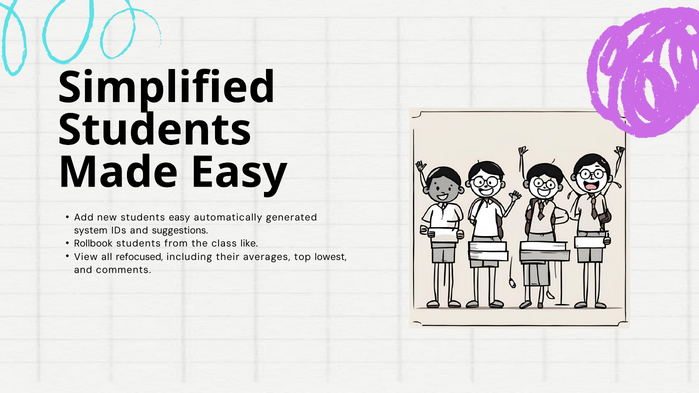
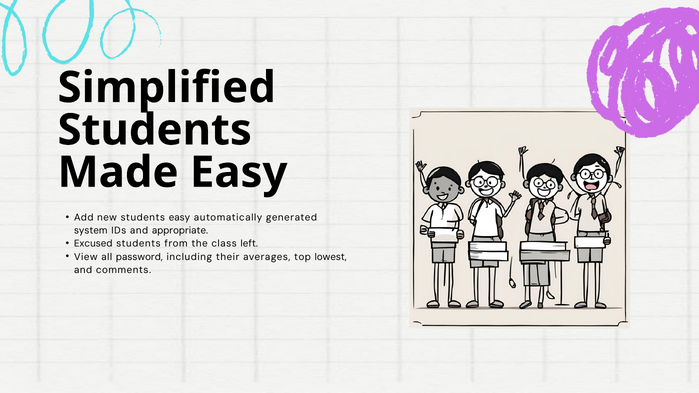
suggestions: suggestions -> appropriate (180, 231)
Rollbook: Rollbook -> Excused (93, 244)
like: like -> left (249, 244)
refocused: refocused -> password (139, 257)
